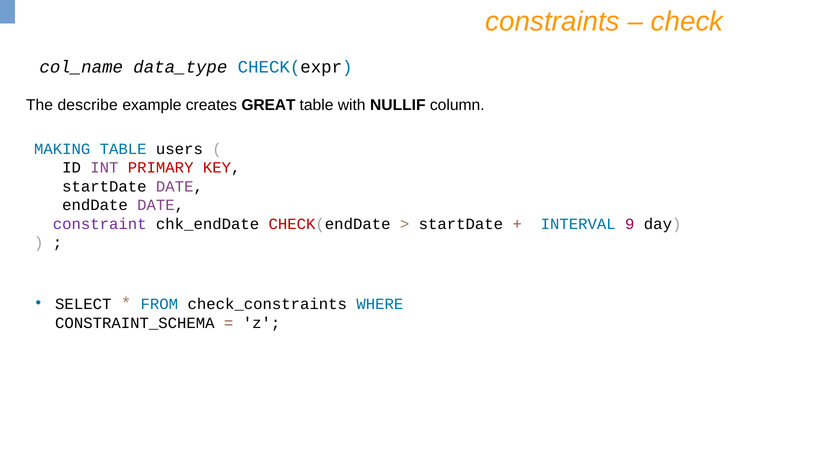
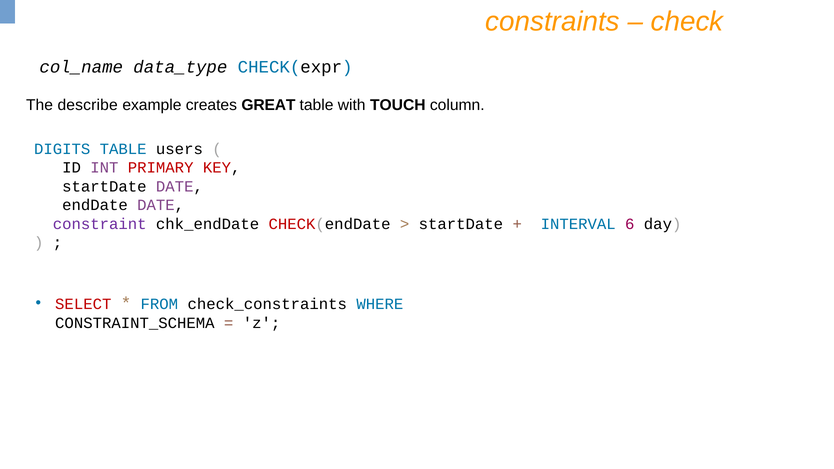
NULLIF: NULLIF -> TOUCH (398, 105)
MAKING: MAKING -> DIGITS (62, 149)
9: 9 -> 6 (630, 224)
SELECT colour: black -> red (83, 304)
